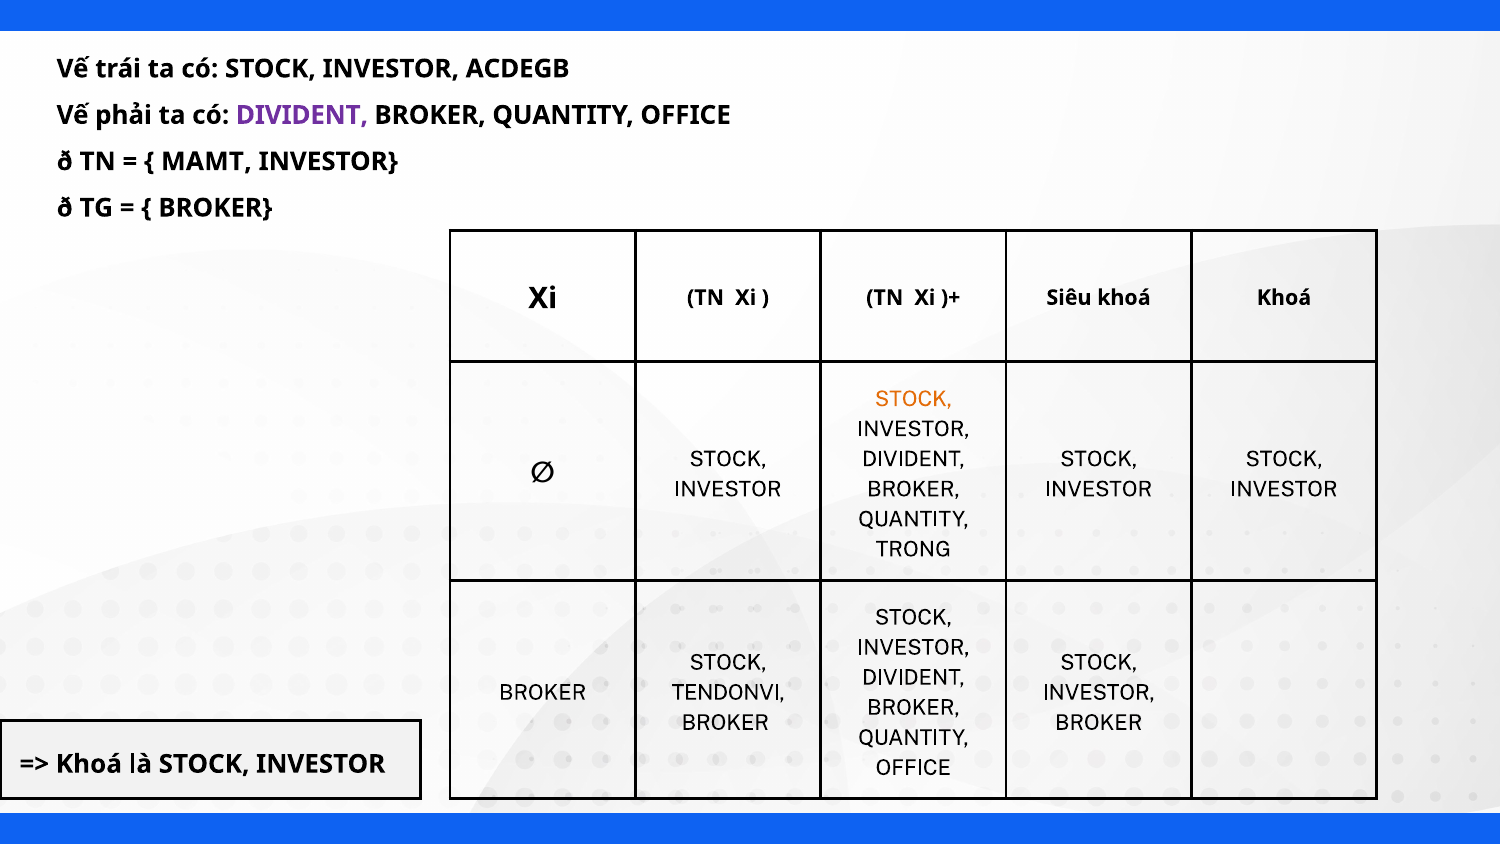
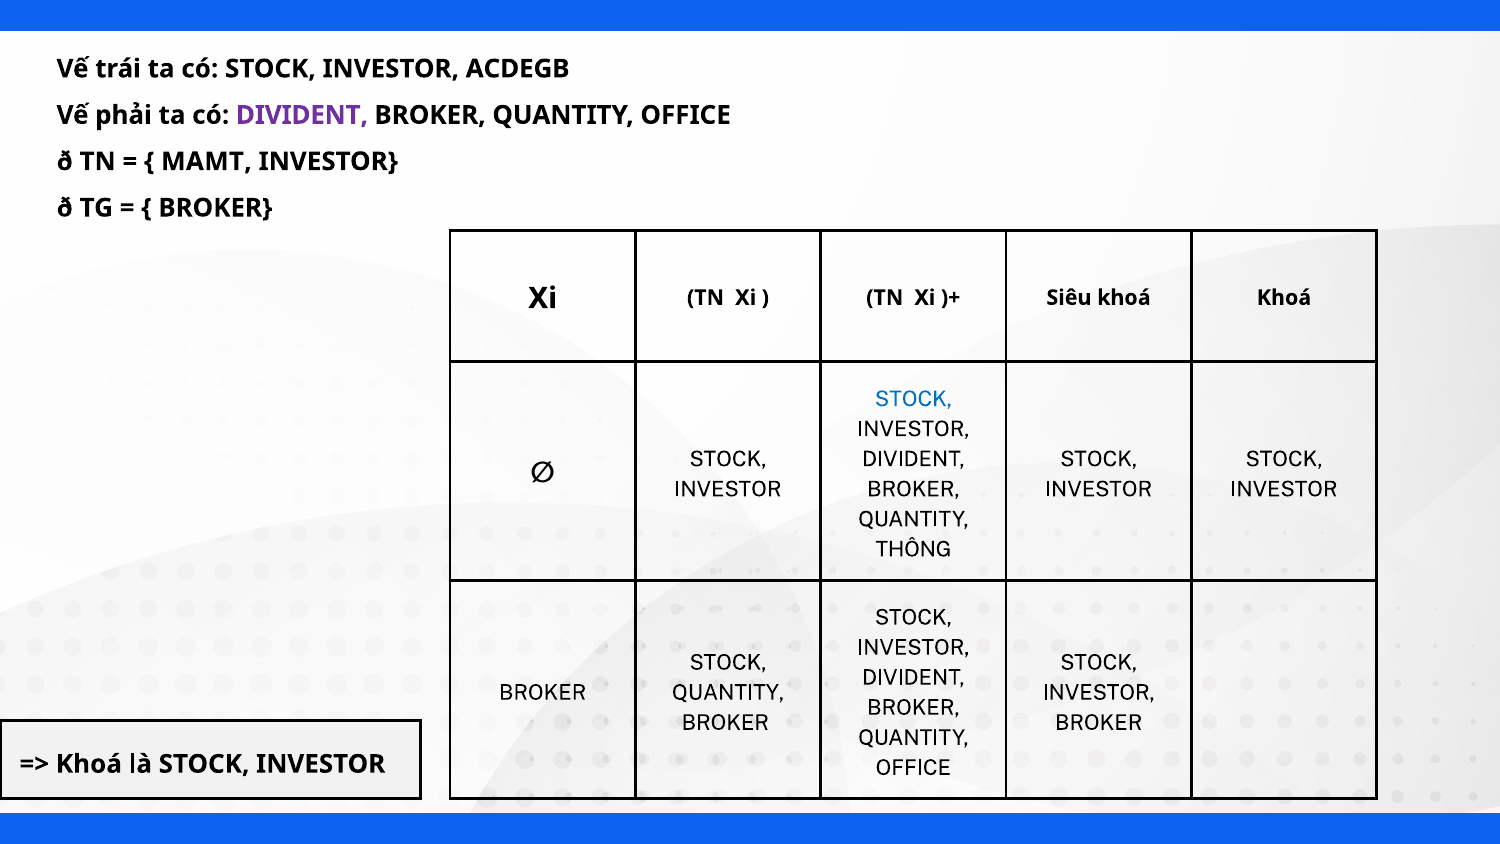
STOCK colour: orange -> blue (913, 399)
TRONG: TRONG -> THÔNG (913, 549)
TENDONVI: TENDONVI -> QUANTITY (728, 692)
